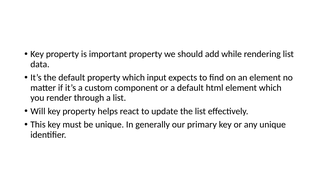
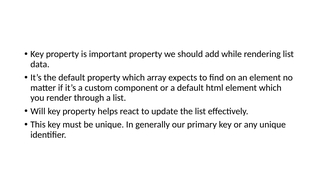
input: input -> array (157, 78)
